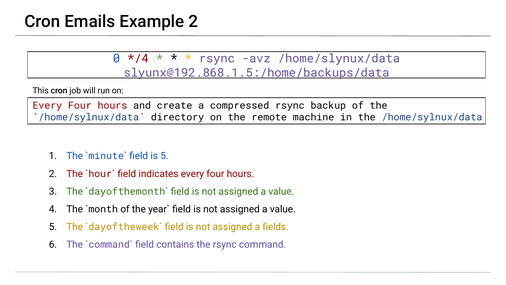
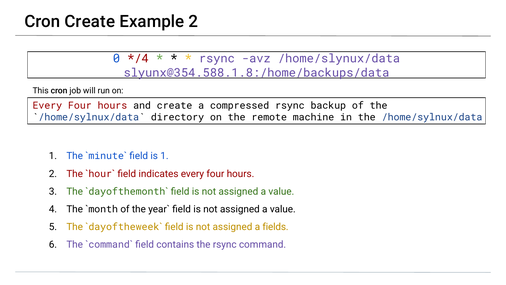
Cron Emails: Emails -> Create (90, 21)
slyunx@192.868.1.5:/home/backups/data: slyunx@192.868.1.5:/home/backups/data -> slyunx@354.588.1.8:/home/backups/data (256, 73)
is 5: 5 -> 1 (164, 156)
